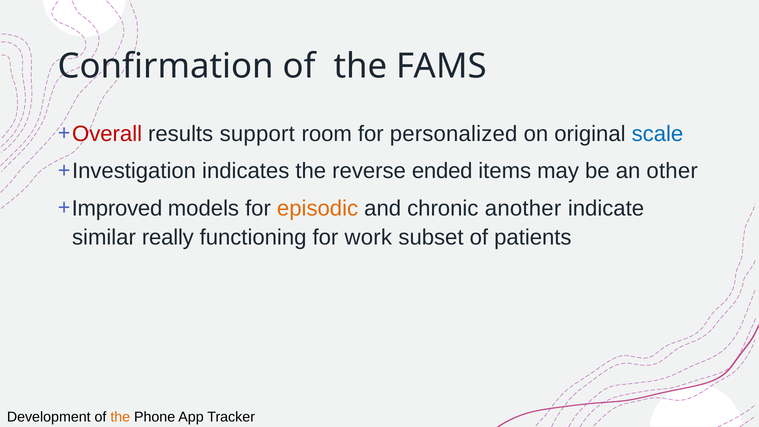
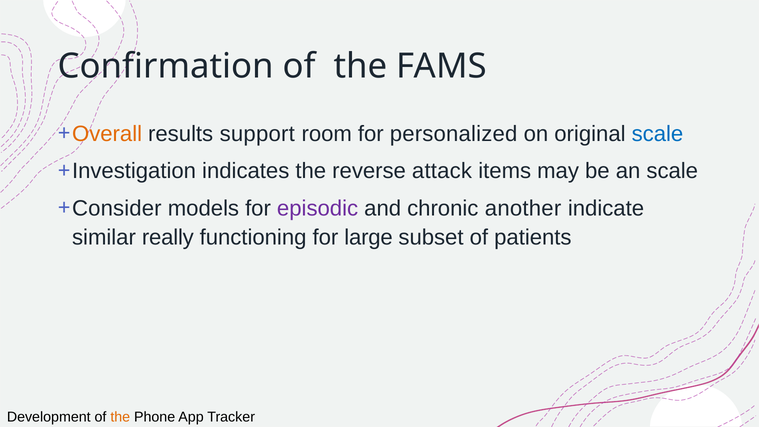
Overall colour: red -> orange (107, 134)
ended: ended -> attack (442, 171)
an other: other -> scale (672, 171)
Improved: Improved -> Consider (117, 208)
episodic colour: orange -> purple (318, 208)
work: work -> large (369, 237)
